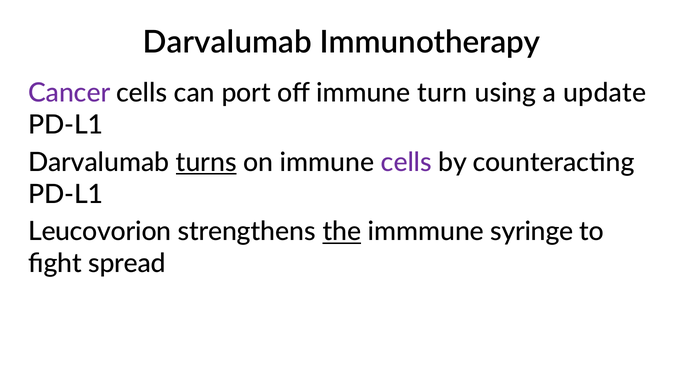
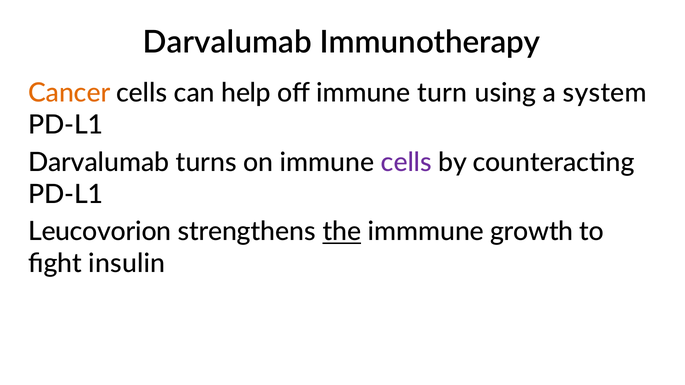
Cancer colour: purple -> orange (69, 93)
port: port -> help (246, 93)
update: update -> system (605, 93)
turns underline: present -> none (206, 163)
syringe: syringe -> growth (532, 232)
spread: spread -> insulin (127, 264)
